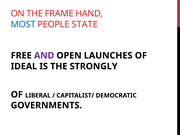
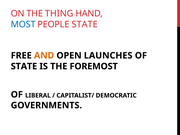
FRAME: FRAME -> THING (59, 14)
AND colour: purple -> orange (44, 56)
IDEAL: IDEAL -> STATE (24, 66)
STRONGLY: STRONGLY -> FOREMOST (94, 66)
